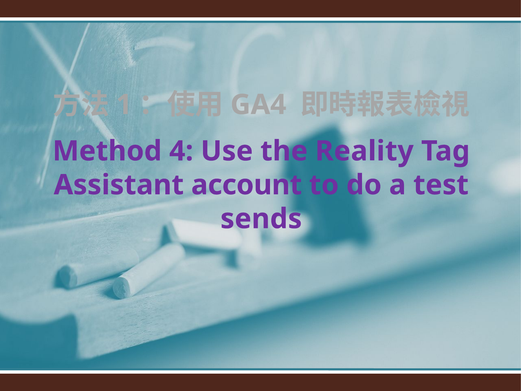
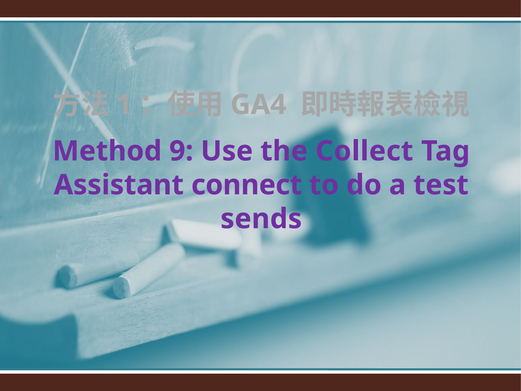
4: 4 -> 9 (181, 151)
Reality: Reality -> Collect (364, 151)
account: account -> connect (247, 185)
